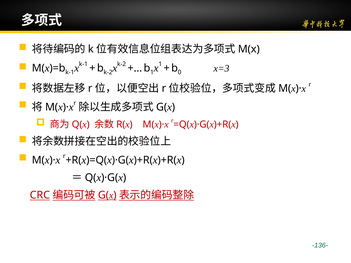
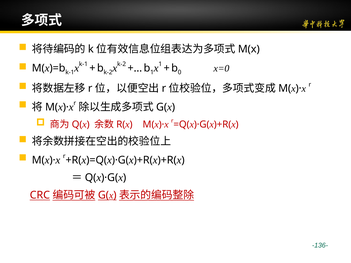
x=3: x=3 -> x=0 (221, 68)
